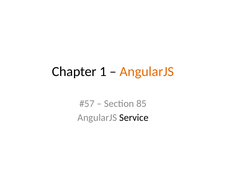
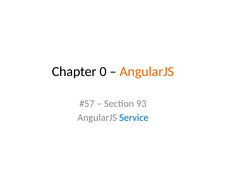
1: 1 -> 0 (103, 72)
85: 85 -> 93 (141, 104)
Service colour: black -> blue (134, 118)
